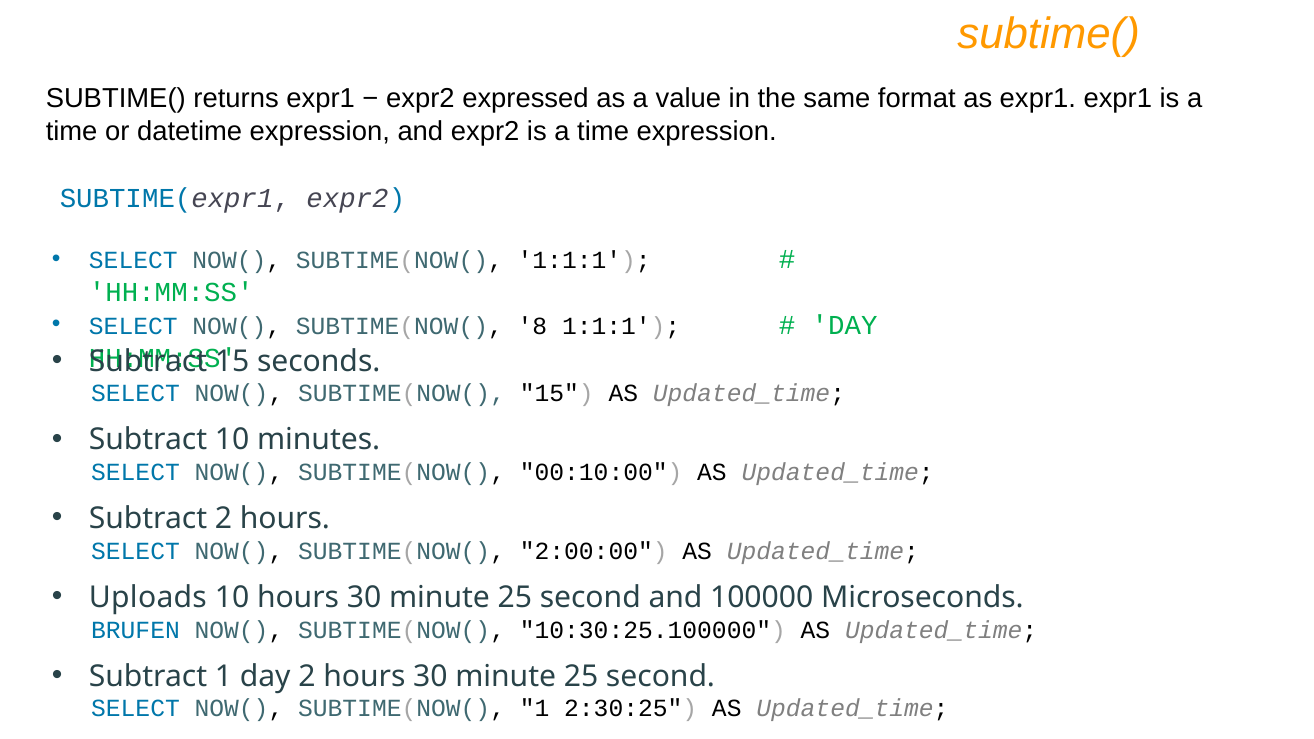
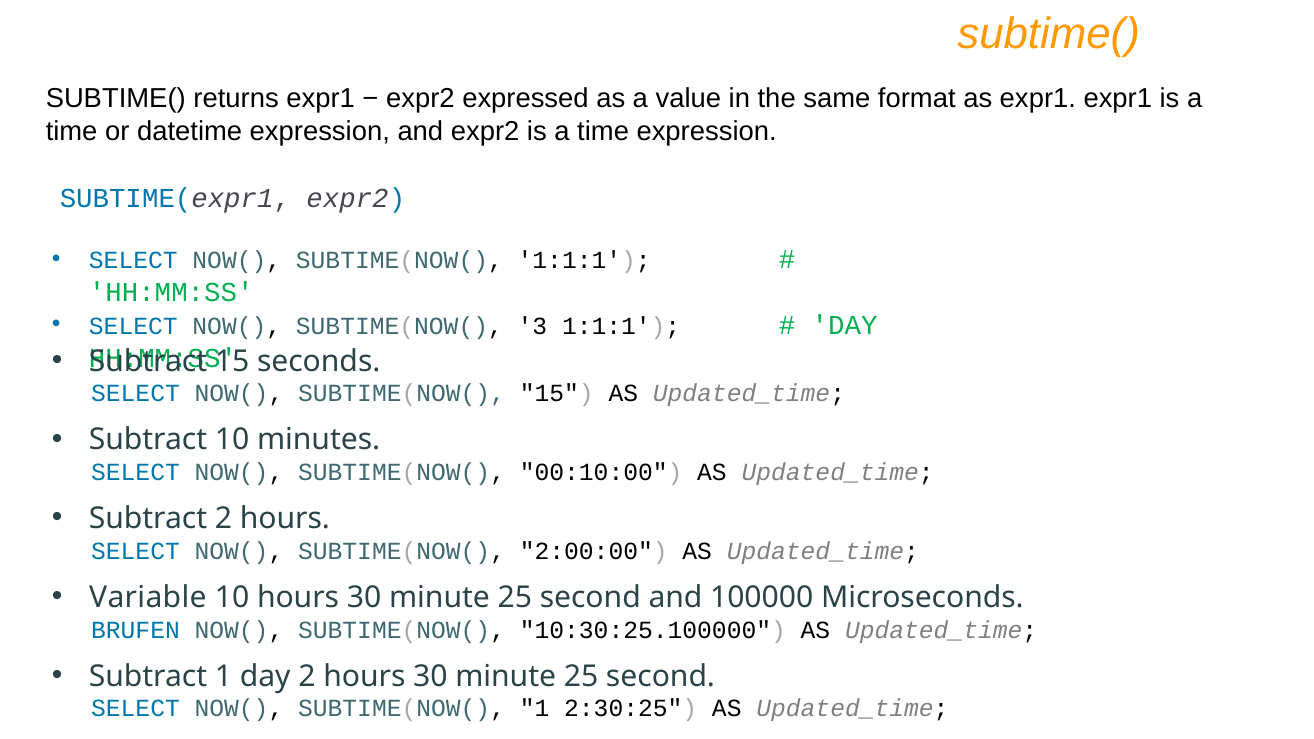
8: 8 -> 3 (532, 326)
Uploads: Uploads -> Variable (148, 598)
